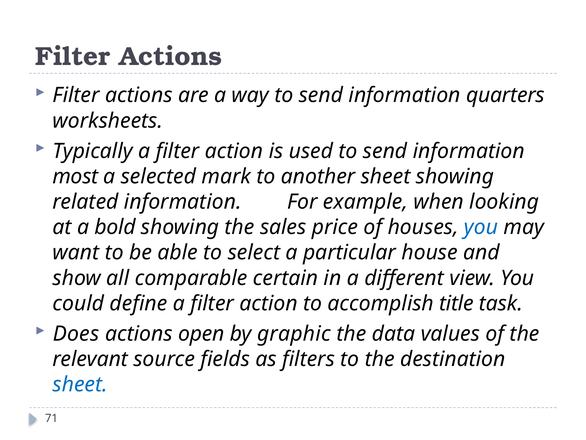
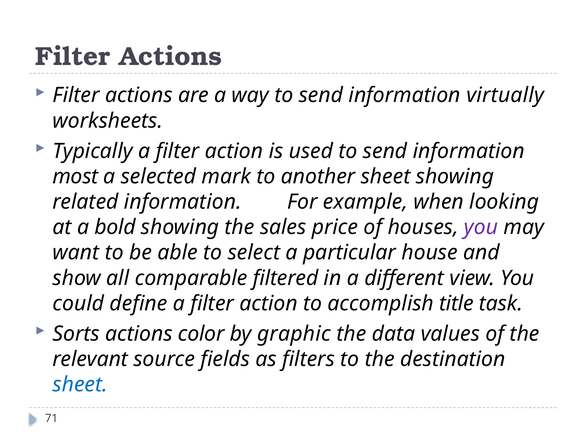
quarters: quarters -> virtually (505, 95)
you colour: blue -> purple (481, 227)
certain: certain -> filtered (286, 278)
Does: Does -> Sorts (76, 333)
open: open -> color (201, 333)
